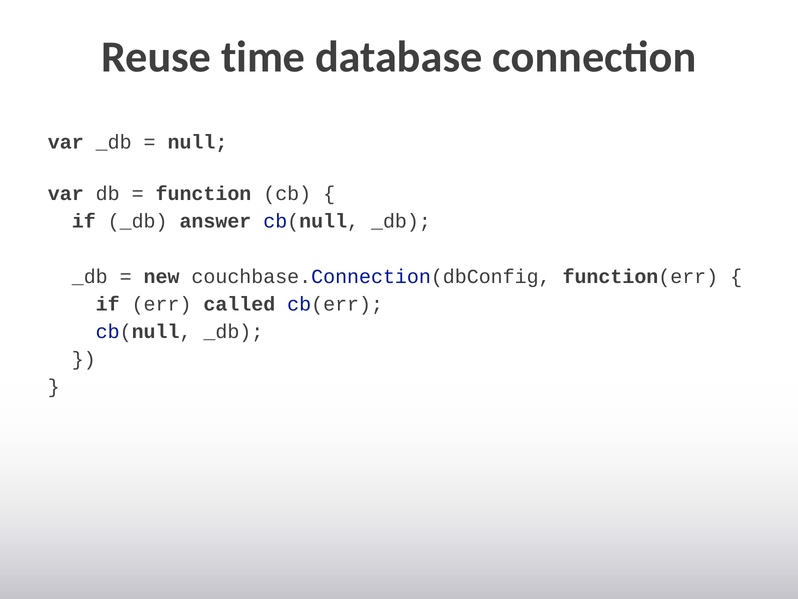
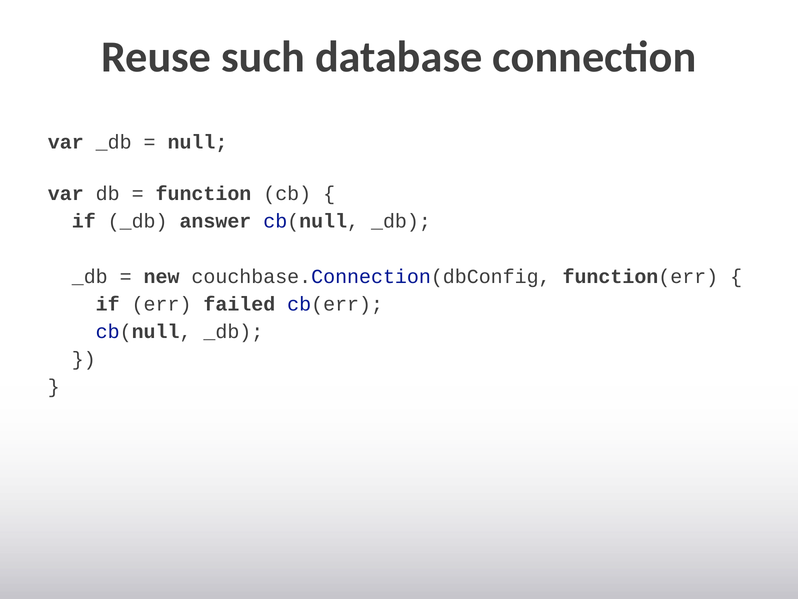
time: time -> such (263, 57)
called: called -> failed (239, 304)
